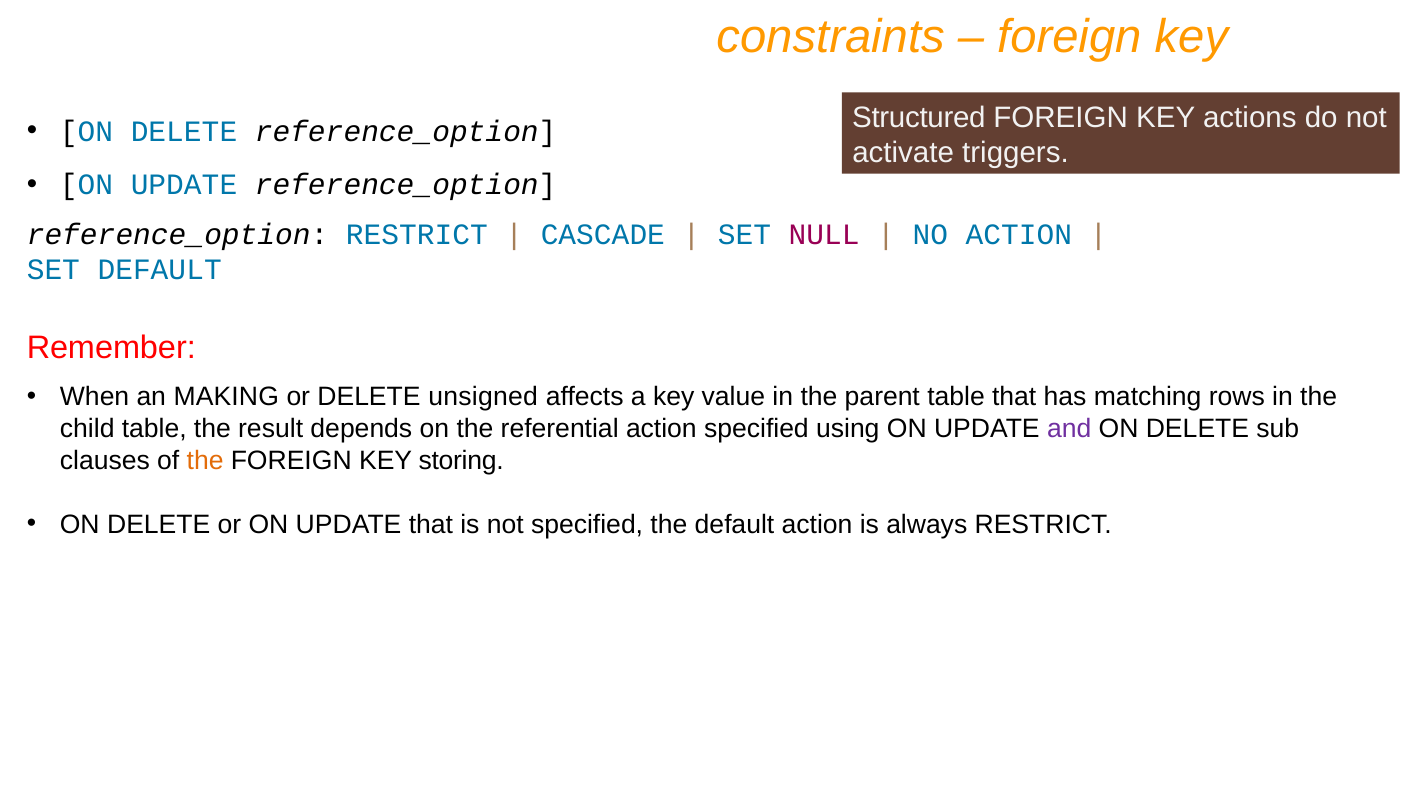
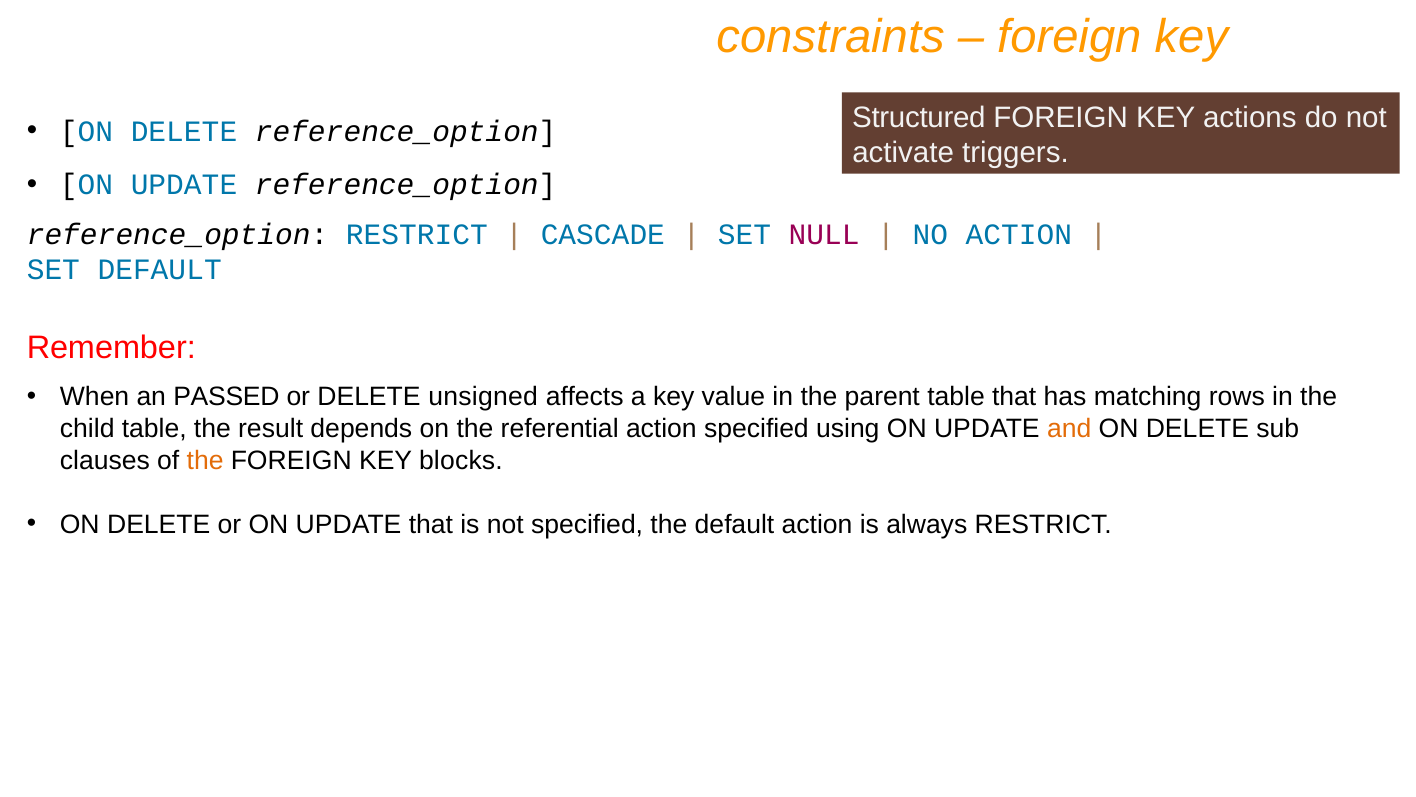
MAKING: MAKING -> PASSED (226, 397)
and colour: purple -> orange (1069, 428)
storing: storing -> blocks (461, 460)
